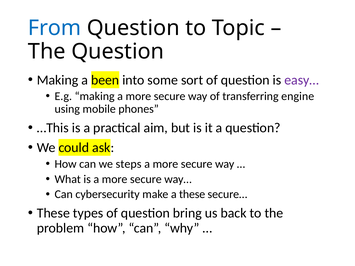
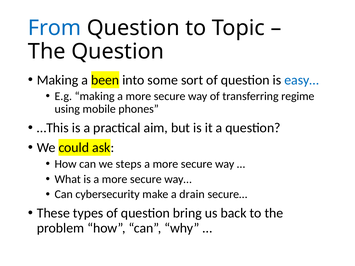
easy… colour: purple -> blue (302, 80)
engine: engine -> regime (298, 96)
a these: these -> drain (192, 195)
